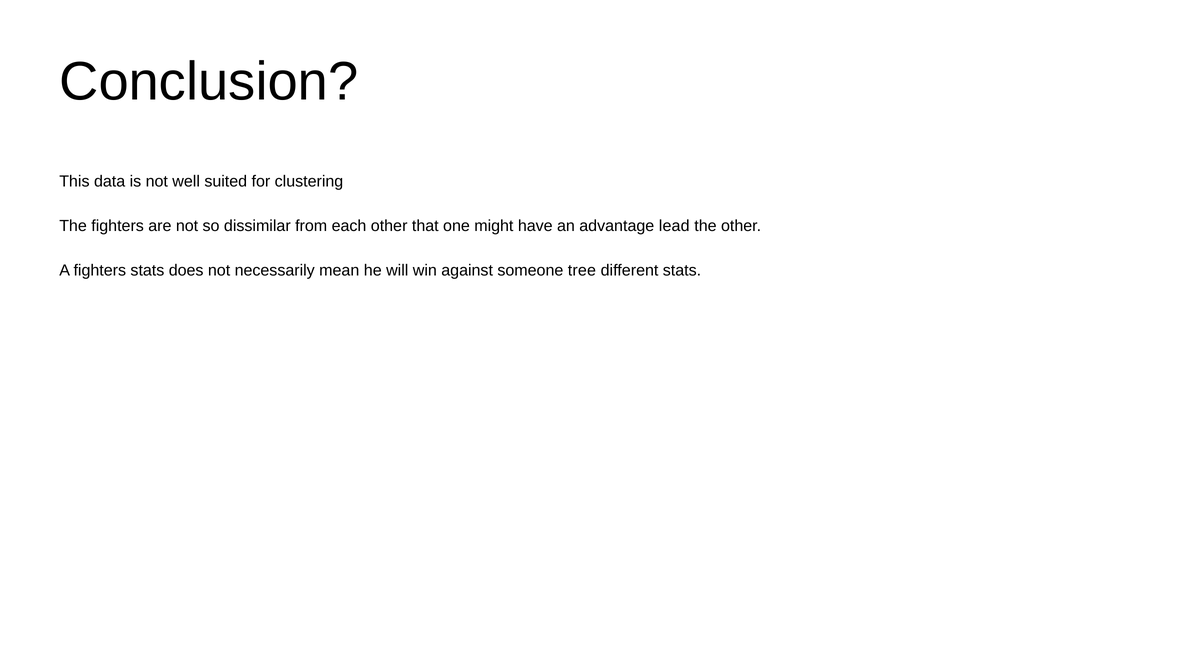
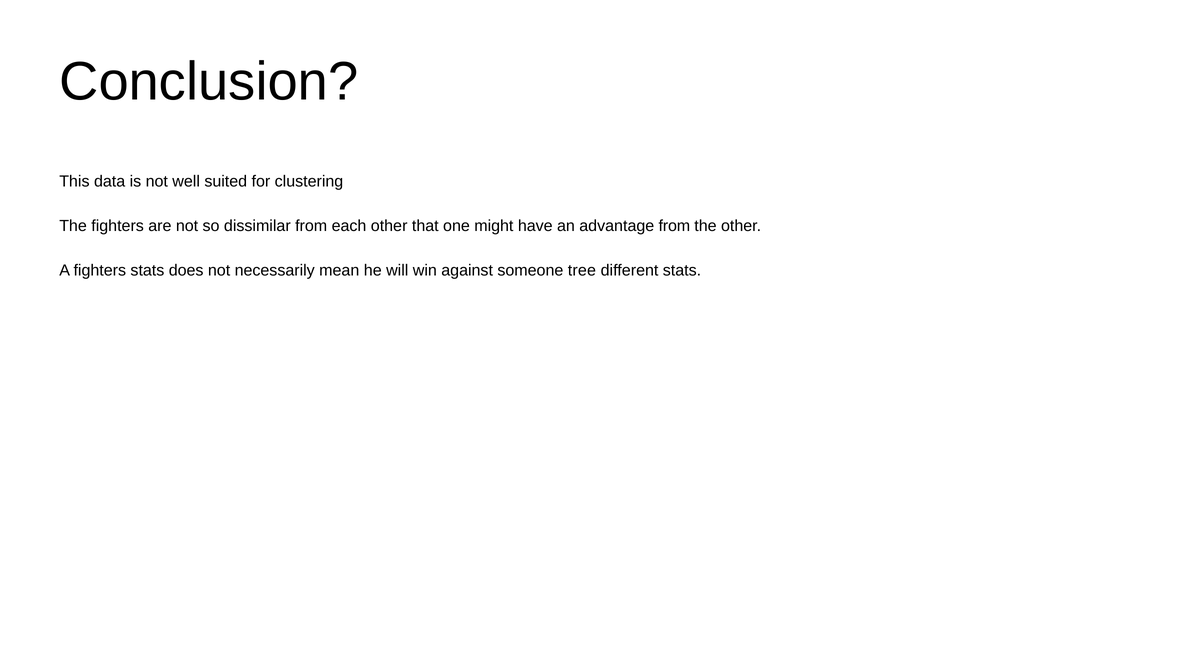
advantage lead: lead -> from (674, 226)
